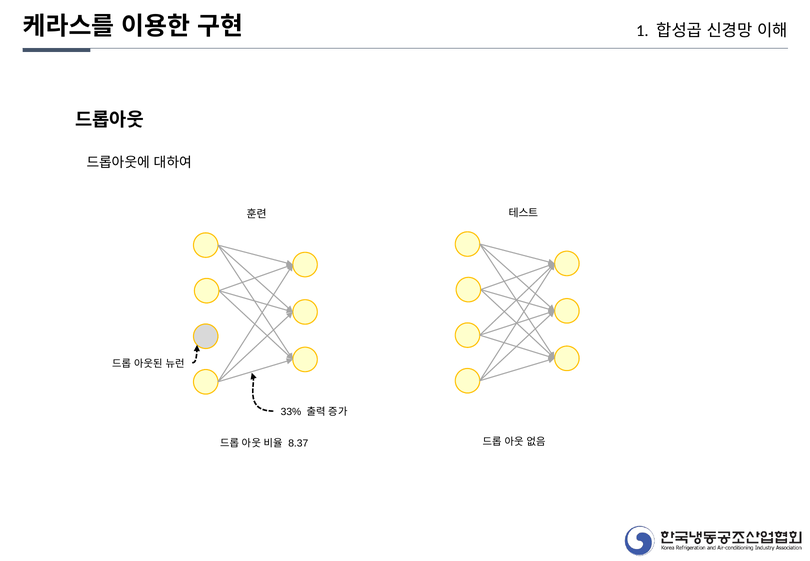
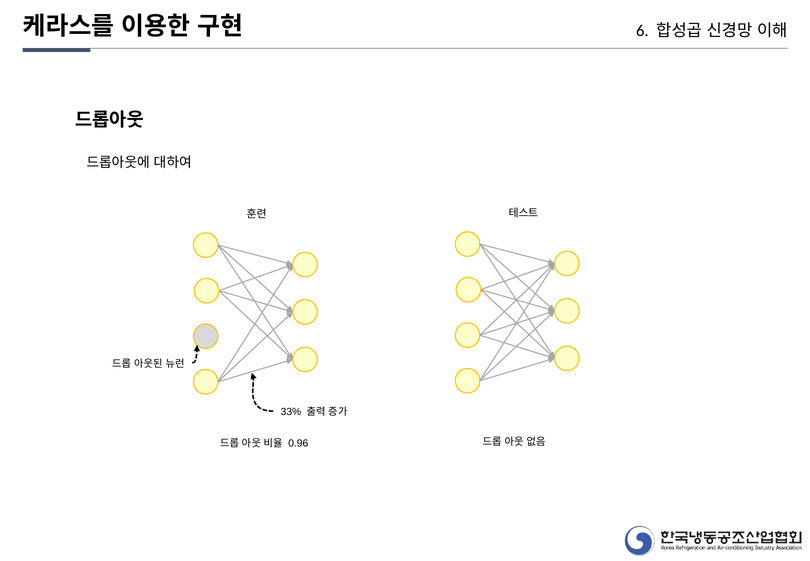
1: 1 -> 6 (642, 31)
8.37: 8.37 -> 0.96 (298, 443)
